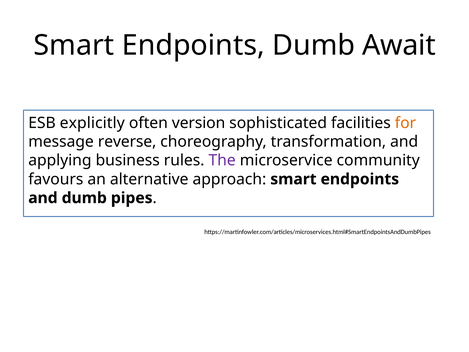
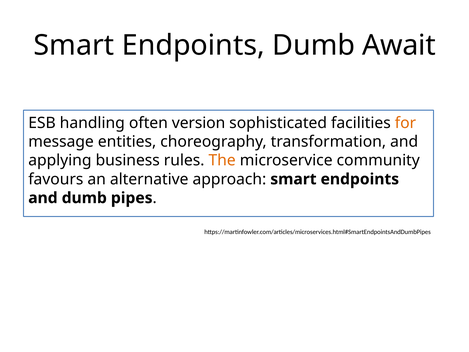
explicitly: explicitly -> handling (92, 123)
reverse: reverse -> entities (127, 142)
The colour: purple -> orange (222, 160)
